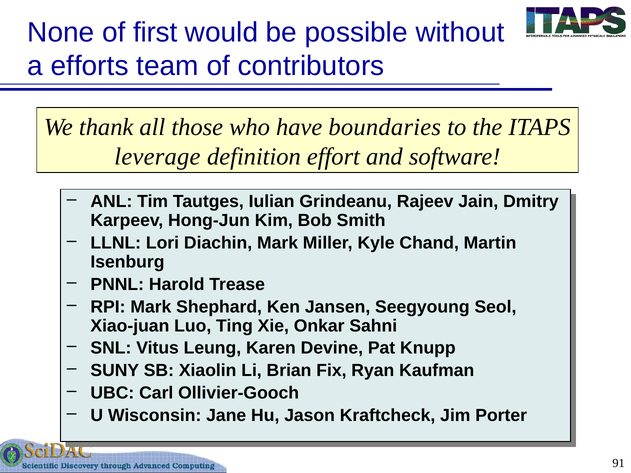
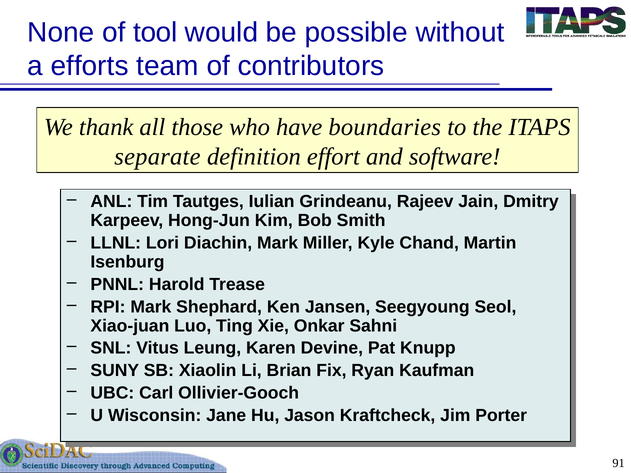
first: first -> tool (155, 32)
leverage: leverage -> separate (157, 157)
